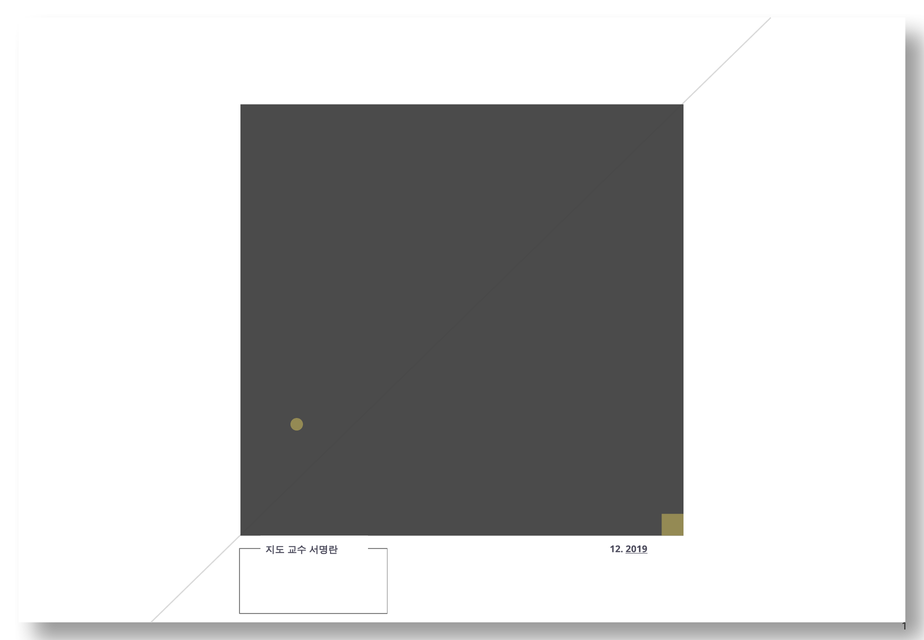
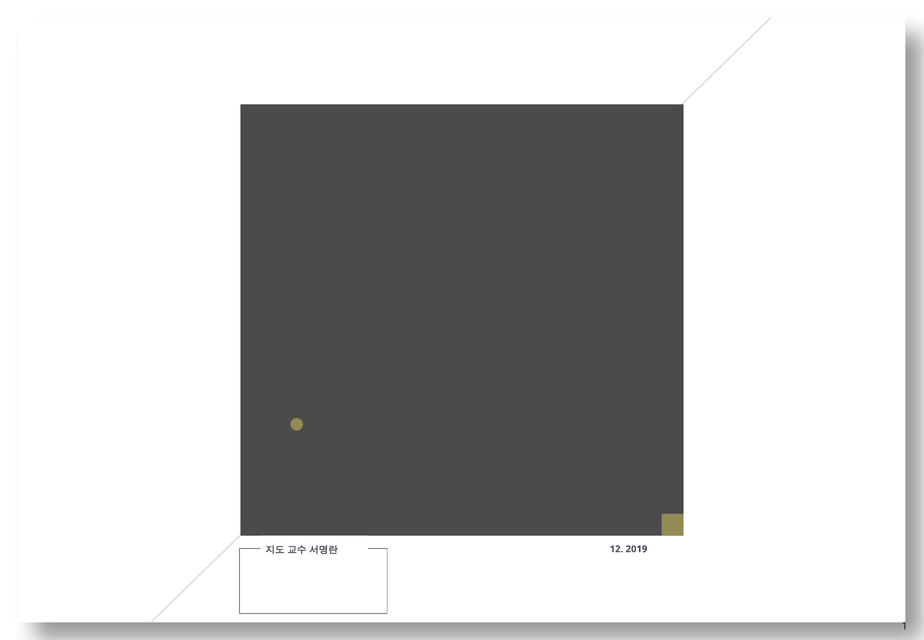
2019 underline: present -> none (636, 549)
